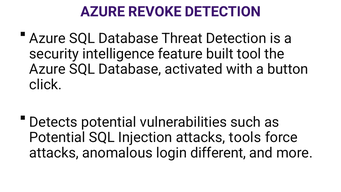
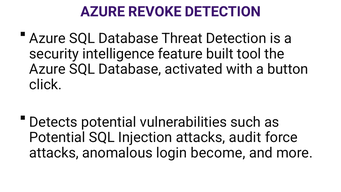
tools: tools -> audit (245, 137)
different: different -> become (218, 153)
